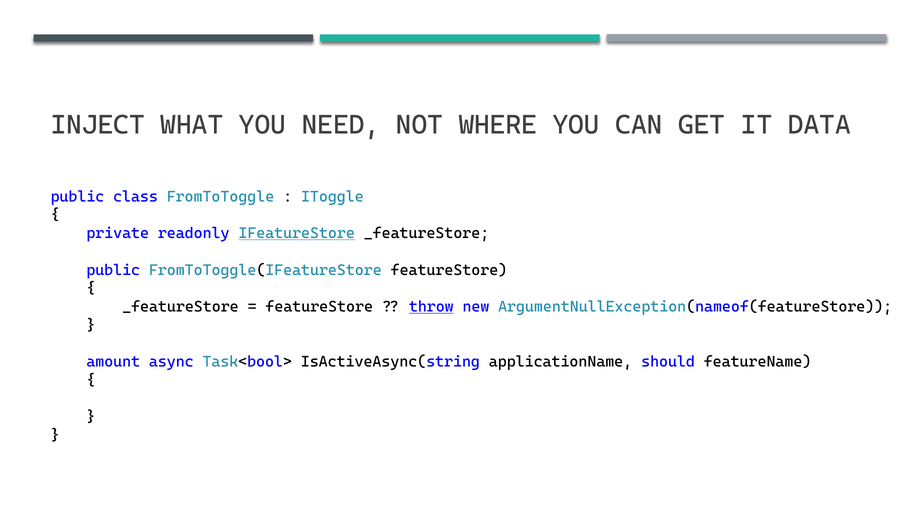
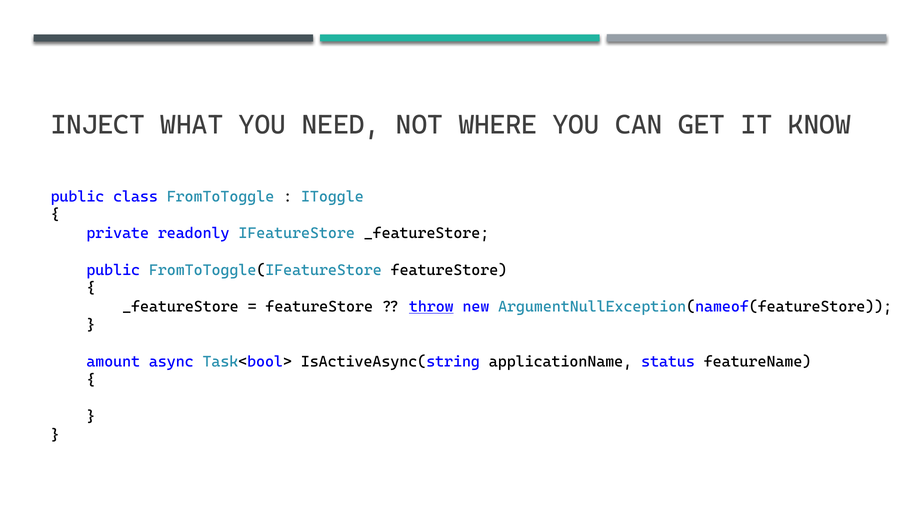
DATA: DATA -> KNOW (819, 125)
IFeatureStore underline: present -> none (297, 233)
should: should -> status (668, 362)
